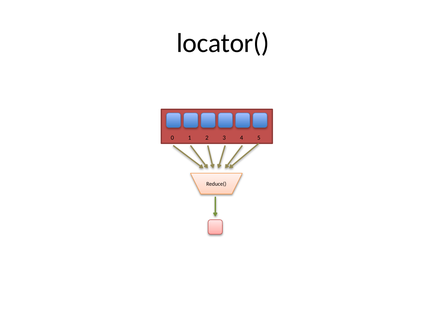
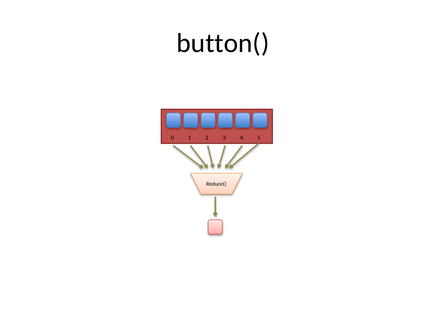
locator(: locator( -> button( (223, 43)
